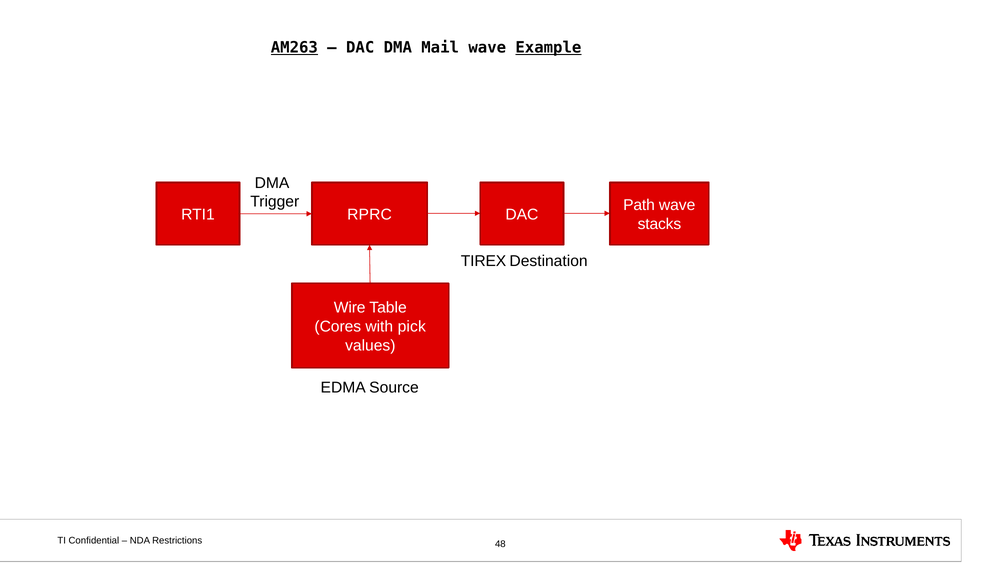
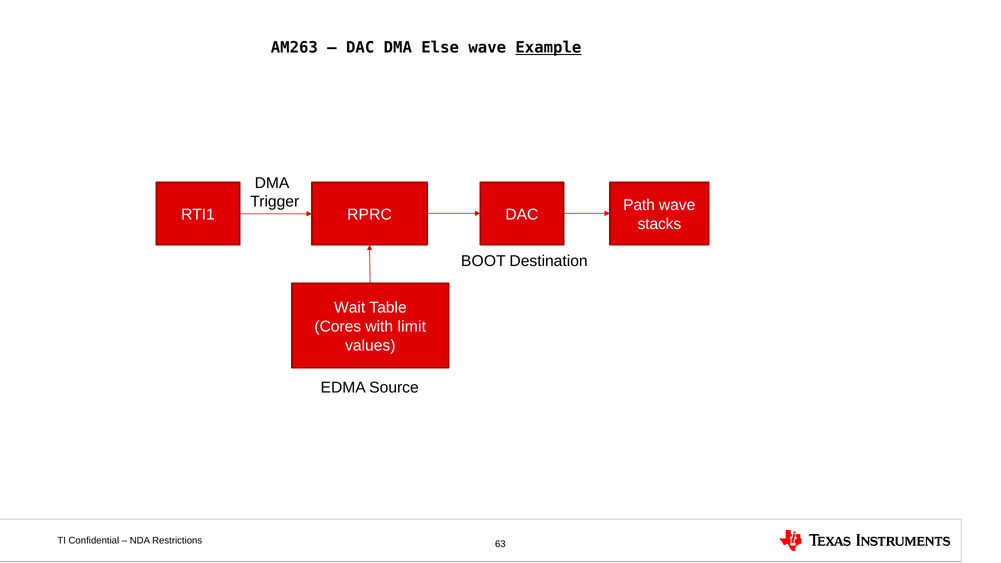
AM263 underline: present -> none (294, 48)
Mail: Mail -> Else (440, 48)
TIREX: TIREX -> BOOT (483, 261)
Wire: Wire -> Wait (350, 308)
pick: pick -> limit (412, 327)
48: 48 -> 63 (500, 544)
